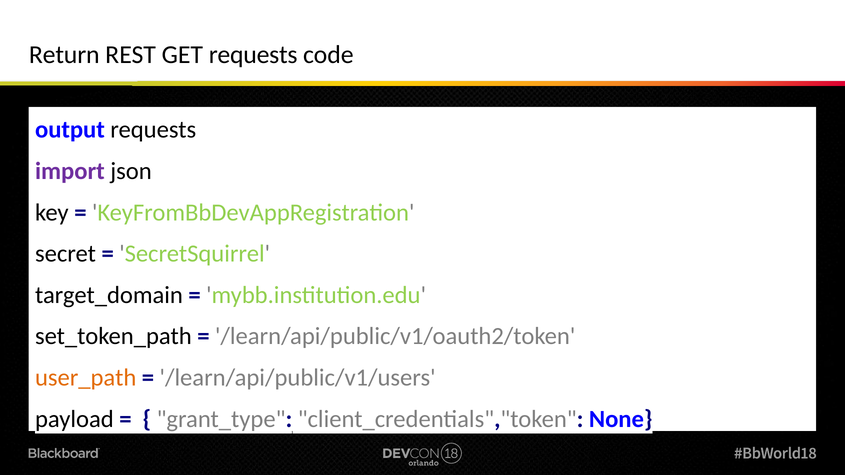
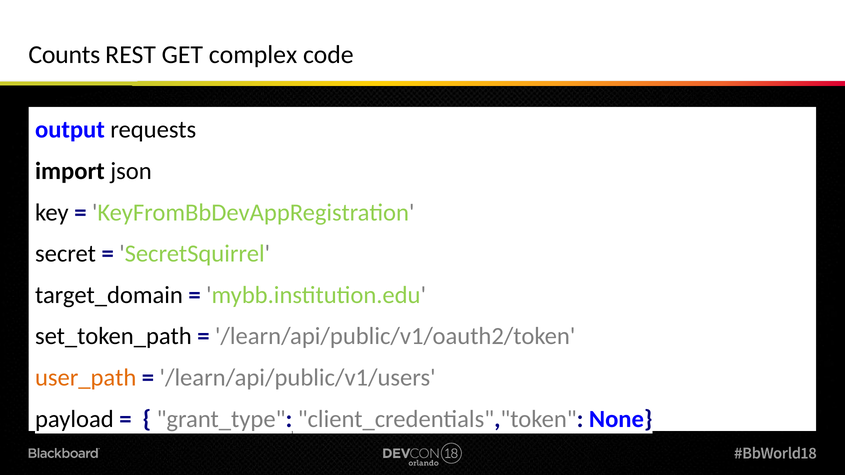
Return: Return -> Counts (64, 55)
GET requests: requests -> complex (253, 55)
import colour: purple -> black (70, 171)
